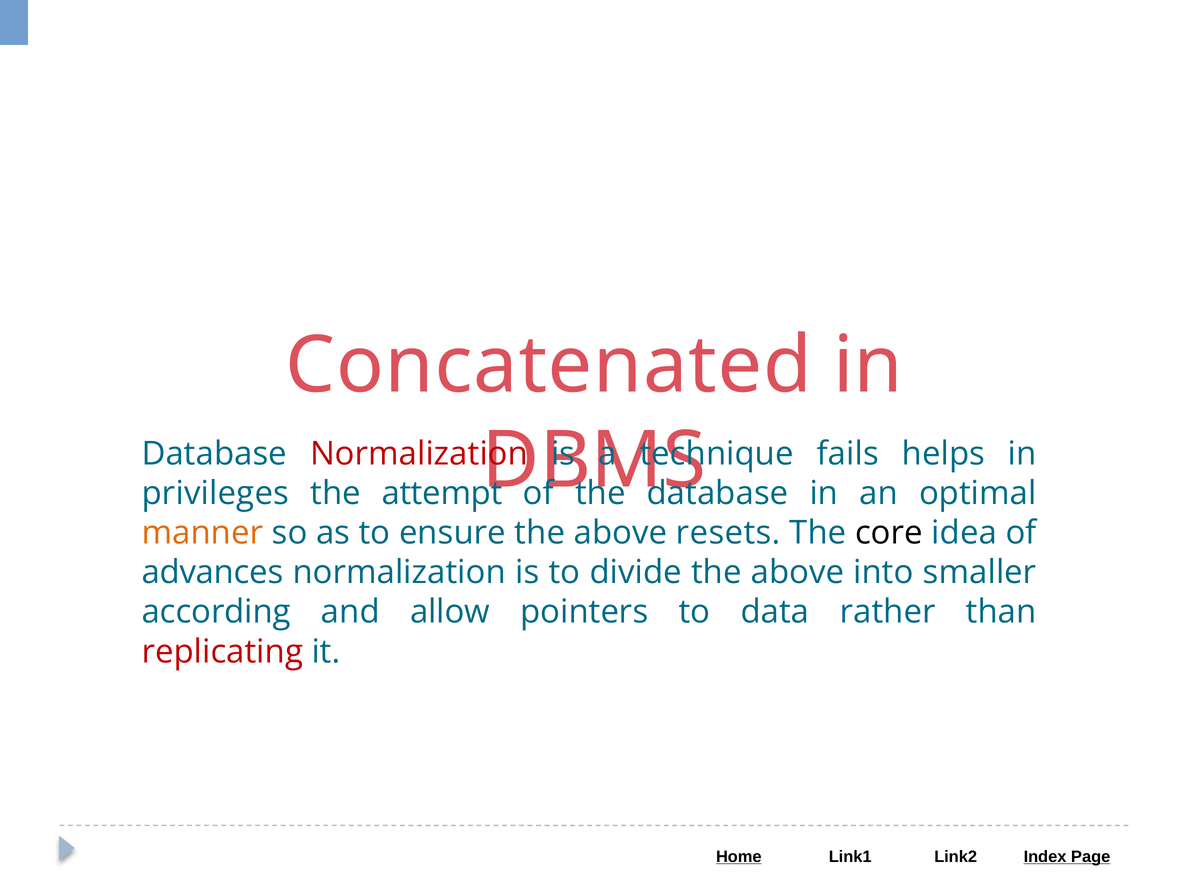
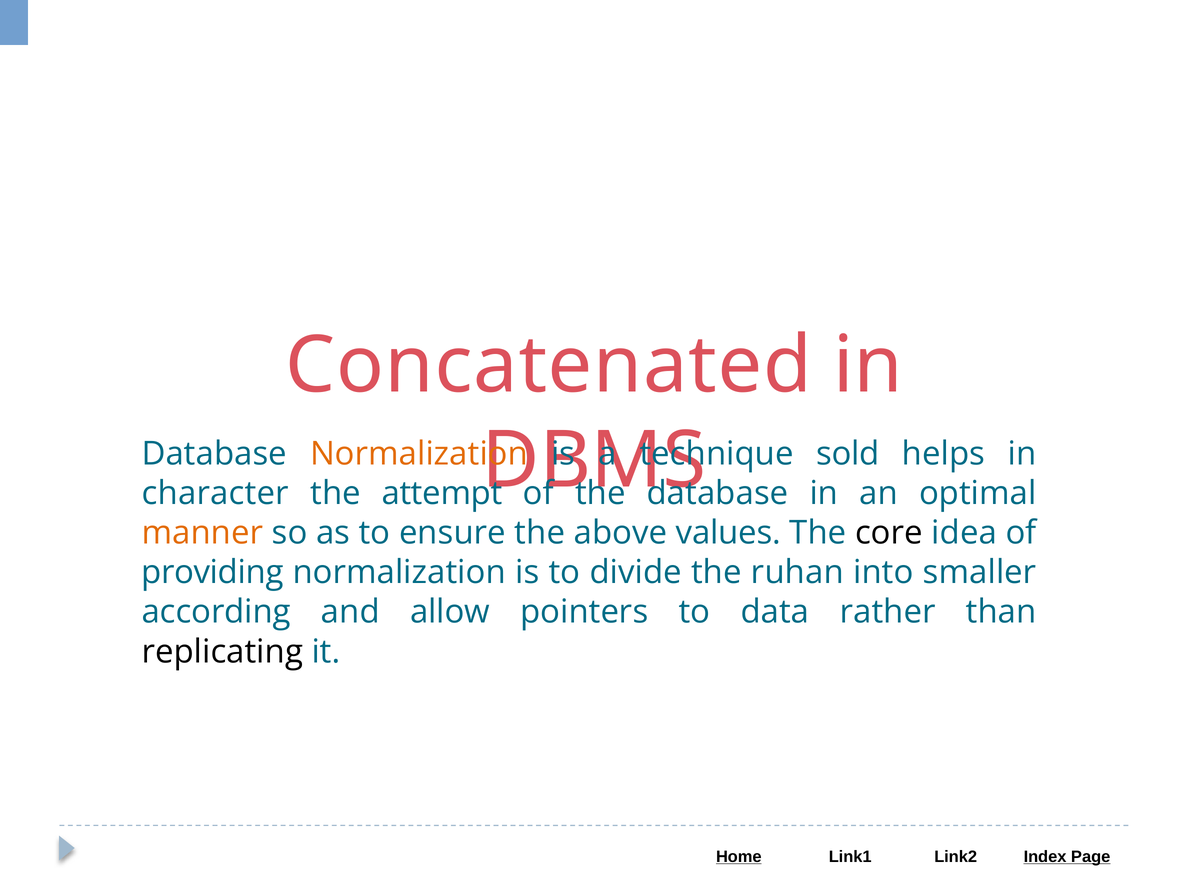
Normalization colour: red -> orange (419, 454)
fails: fails -> sold (848, 454)
privileges: privileges -> character (215, 493)
resets: resets -> values (728, 533)
advances: advances -> providing (212, 572)
divide the above: above -> ruhan (797, 572)
replicating colour: red -> black (222, 652)
